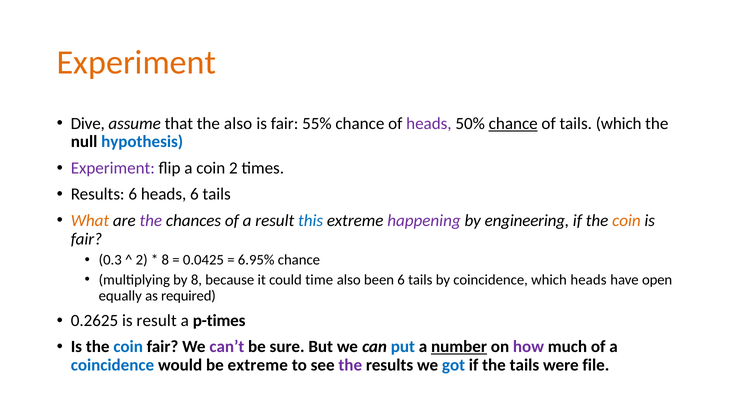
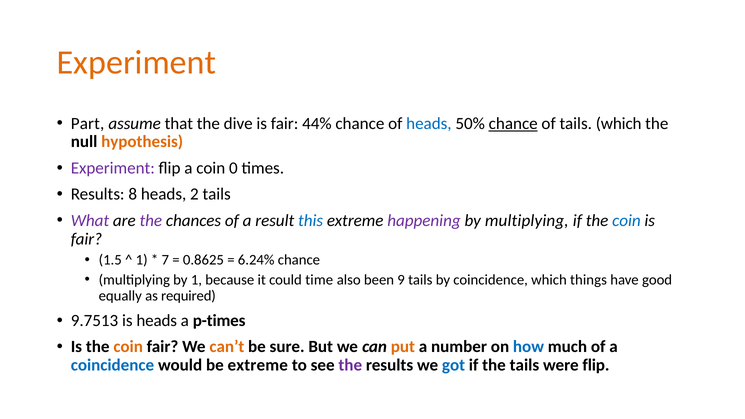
Dive: Dive -> Part (88, 123)
the also: also -> dive (238, 123)
55%: 55% -> 44% (317, 123)
heads colour: purple -> blue (429, 123)
hypothesis colour: blue -> orange (142, 142)
coin 2: 2 -> 0 (233, 168)
Results 6: 6 -> 8 (133, 194)
heads 6: 6 -> 2 (194, 194)
What colour: orange -> purple (90, 220)
by engineering: engineering -> multiplying (527, 220)
coin colour: orange -> blue (626, 220)
0.3: 0.3 -> 1.5 (110, 260)
2: 2 -> 1 (142, 260)
8: 8 -> 7 (165, 260)
0.0425: 0.0425 -> 0.8625 (203, 260)
6.95%: 6.95% -> 6.24% (256, 260)
by 8: 8 -> 1 (196, 280)
been 6: 6 -> 9 (401, 280)
which heads: heads -> things (589, 280)
open: open -> good (657, 280)
0.2625: 0.2625 -> 9.7513 (94, 321)
is result: result -> heads (157, 321)
coin colour: blue -> orange (128, 347)
can’t colour: purple -> orange (227, 347)
put colour: blue -> orange (403, 347)
number underline: present -> none (459, 347)
how colour: purple -> blue (528, 347)
were file: file -> flip (596, 365)
